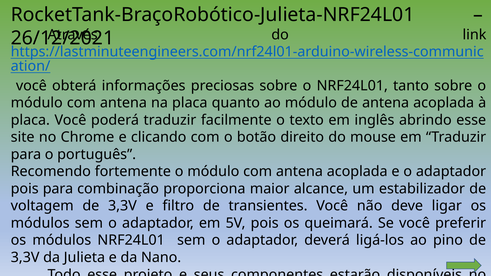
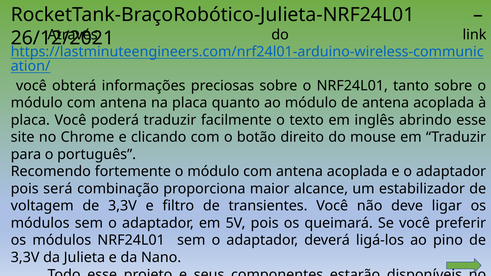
pois para: para -> será (58, 189)
